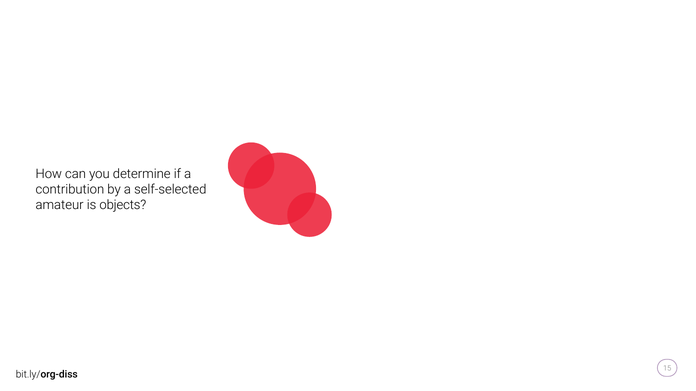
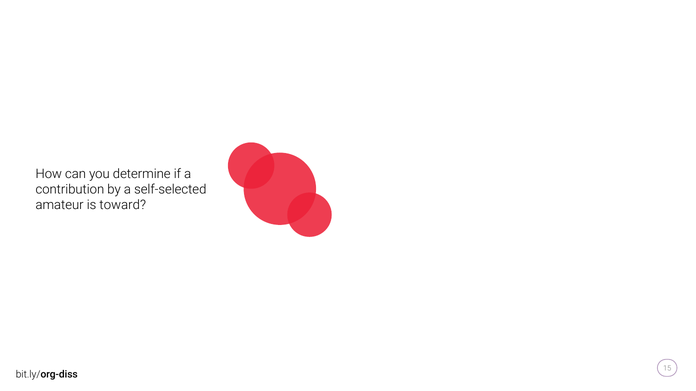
objects: objects -> toward (123, 205)
